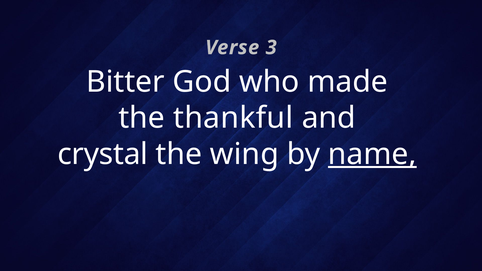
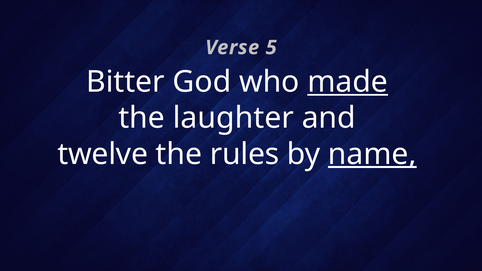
3: 3 -> 5 (271, 48)
made underline: none -> present (348, 82)
thankful: thankful -> laughter (233, 118)
crystal: crystal -> twelve (103, 154)
wing: wing -> rules (245, 154)
